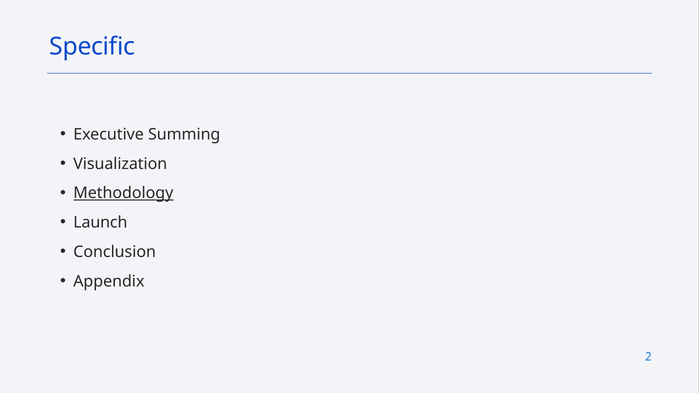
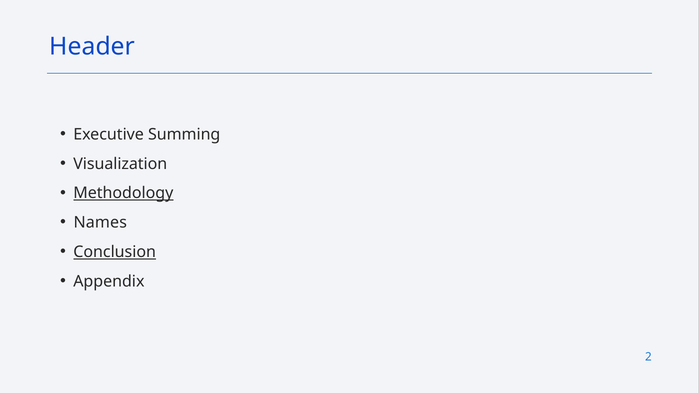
Specific: Specific -> Header (92, 47)
Launch: Launch -> Names (100, 223)
Conclusion underline: none -> present (115, 252)
